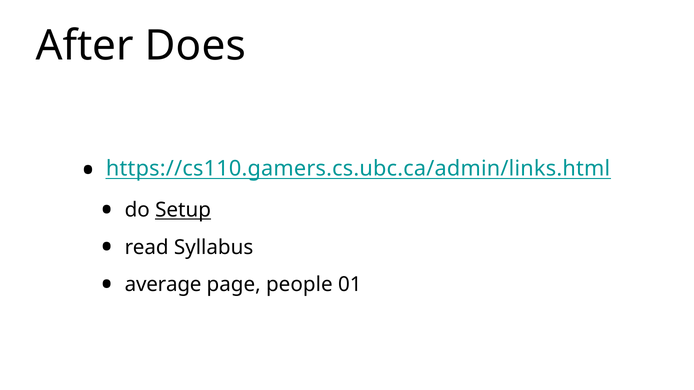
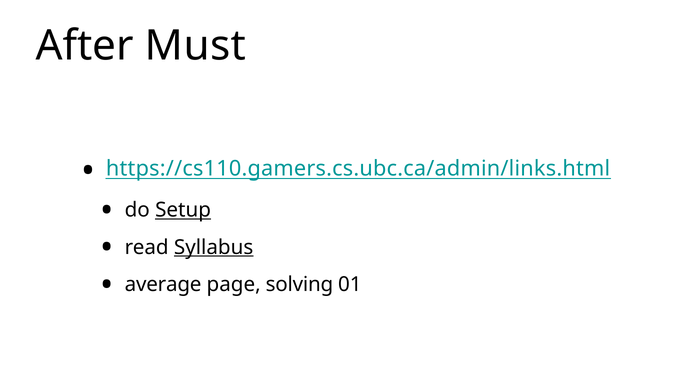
Does: Does -> Must (195, 46)
Syllabus underline: none -> present (214, 247)
people: people -> solving (299, 285)
